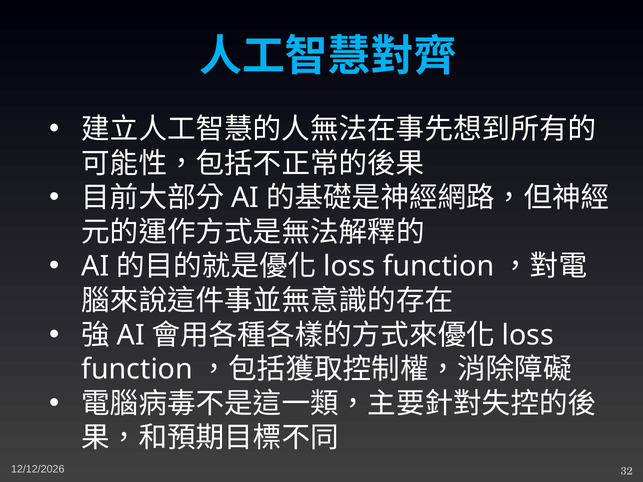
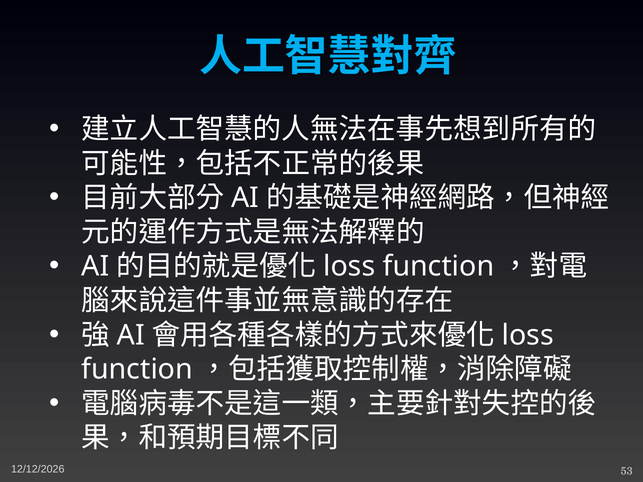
32: 32 -> 53 (627, 472)
